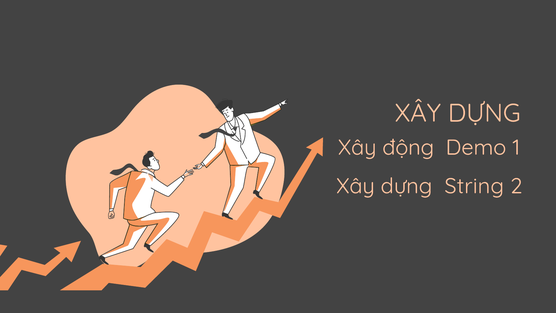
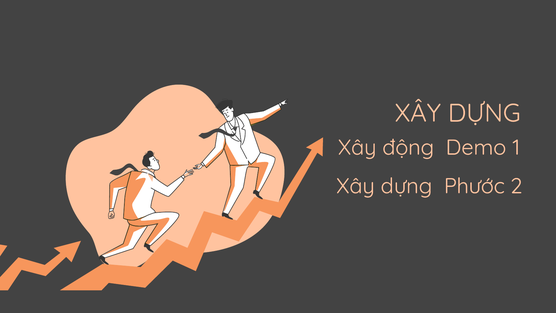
String: String -> Phước (474, 186)
